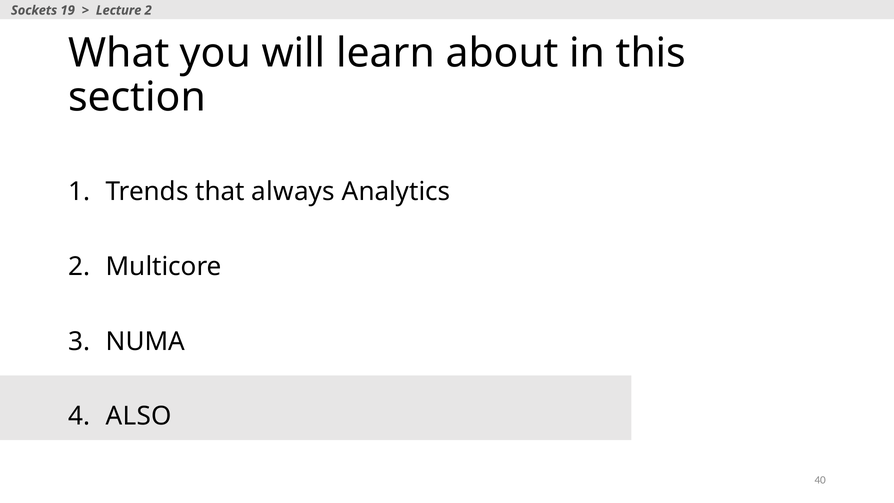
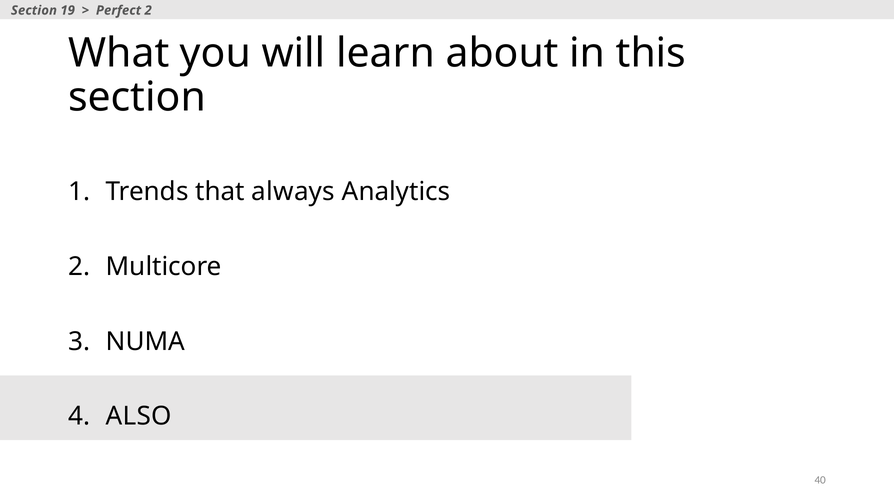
Sockets: Sockets -> Section (34, 10)
Lecture: Lecture -> Perfect (119, 10)
